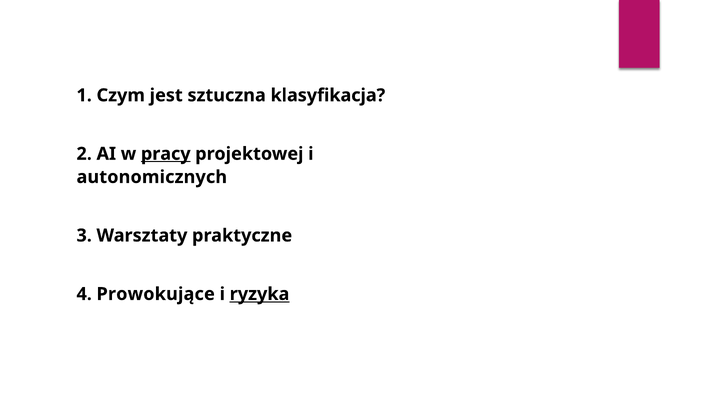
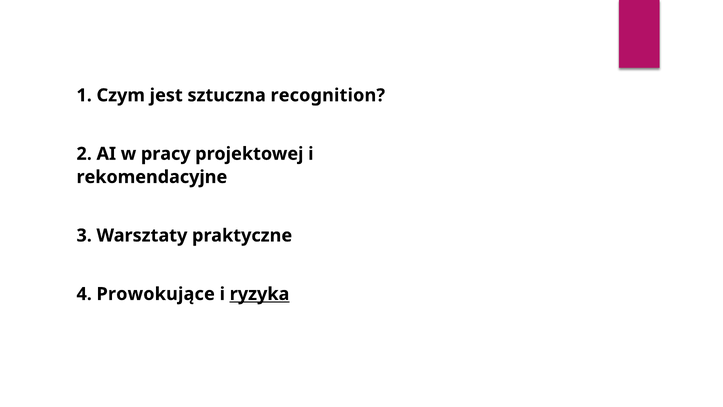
klasyfikacja: klasyfikacja -> recognition (328, 95)
pracy underline: present -> none (166, 154)
autonomicznych: autonomicznych -> rekomendacyjne (152, 177)
